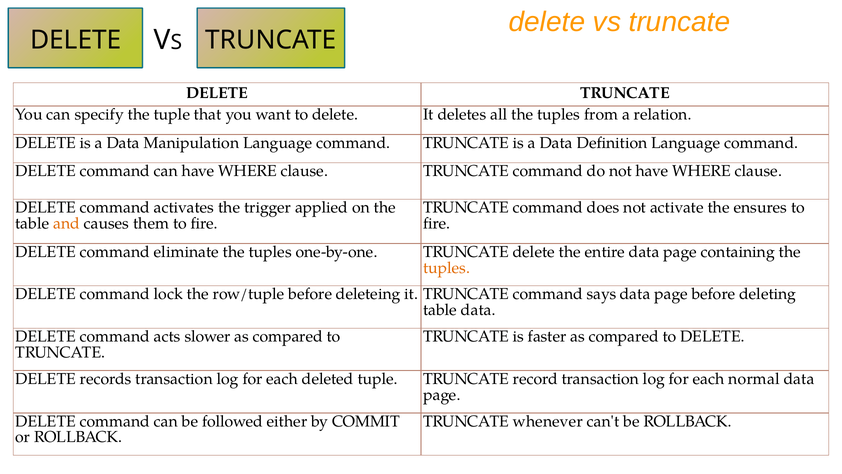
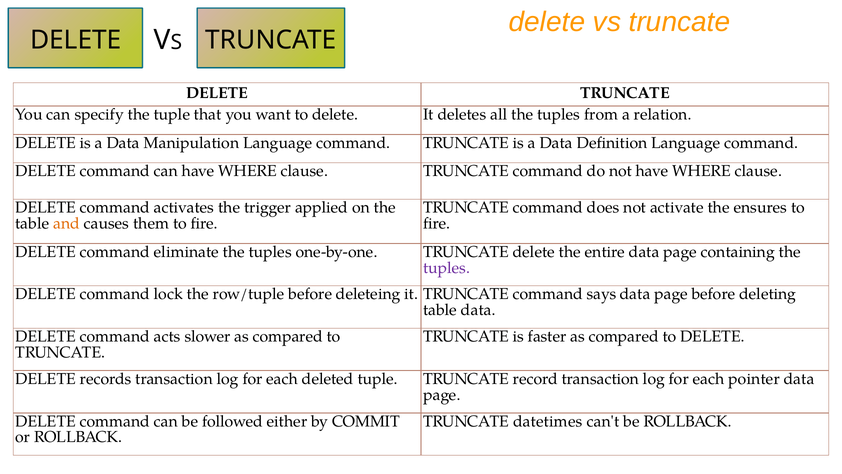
tuples colour: orange -> purple (447, 268)
normal: normal -> pointer (754, 379)
whenever: whenever -> datetimes (548, 421)
